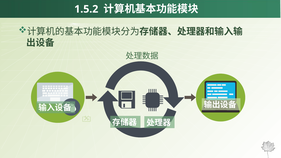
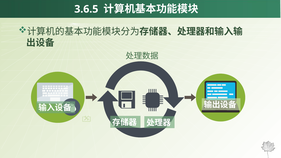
1.5.2: 1.5.2 -> 3.6.5 (86, 9)
